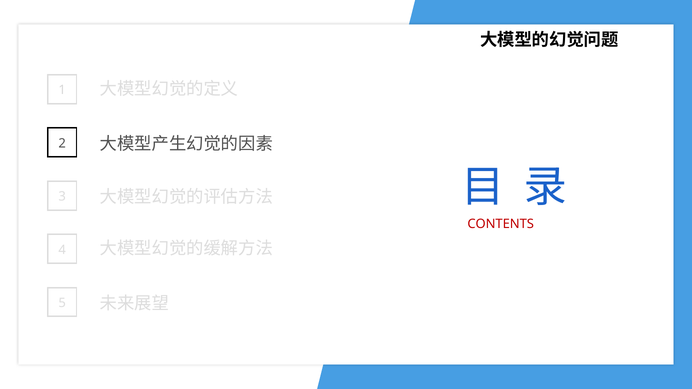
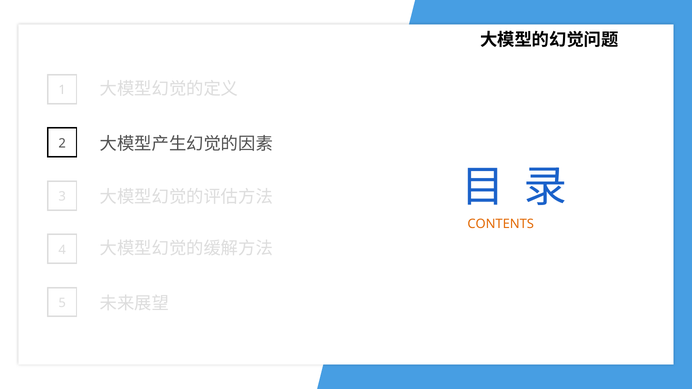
CONTENTS colour: red -> orange (501, 224)
